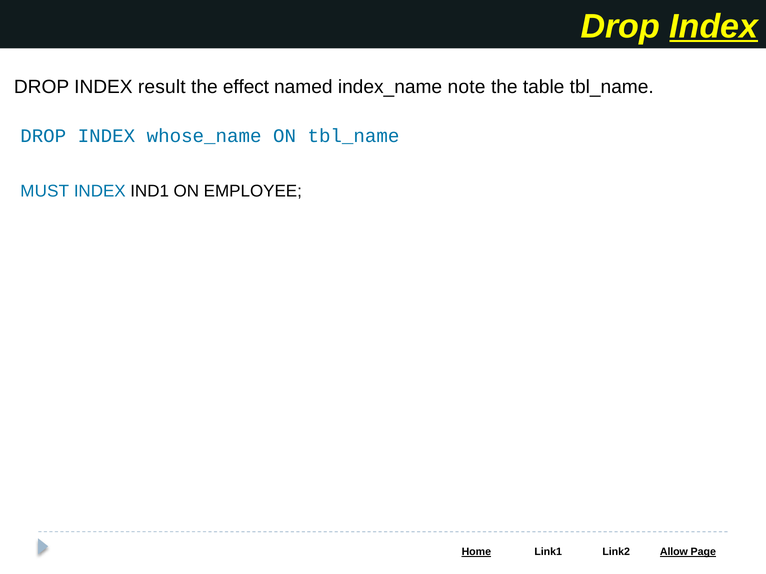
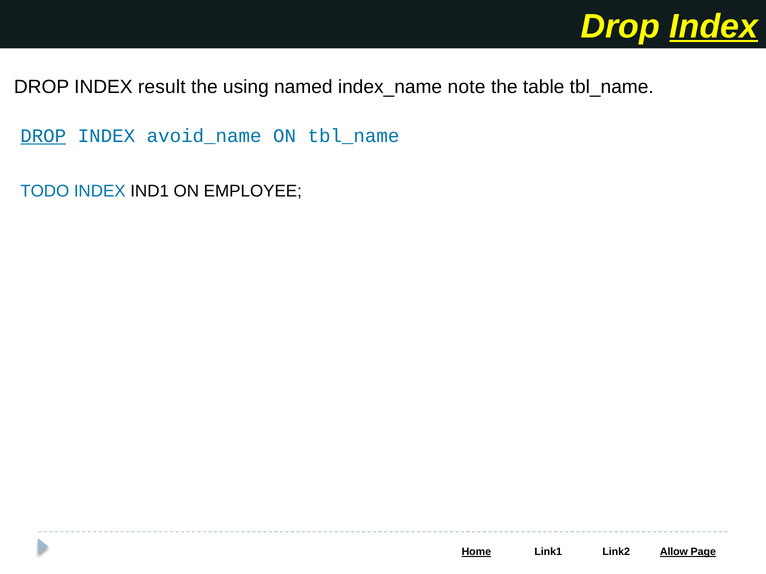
effect: effect -> using (246, 87)
DROP underline: none -> present (43, 136)
whose_name: whose_name -> avoid_name (204, 136)
MUST: MUST -> TODO (45, 191)
